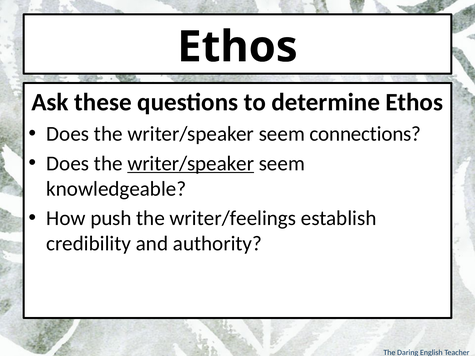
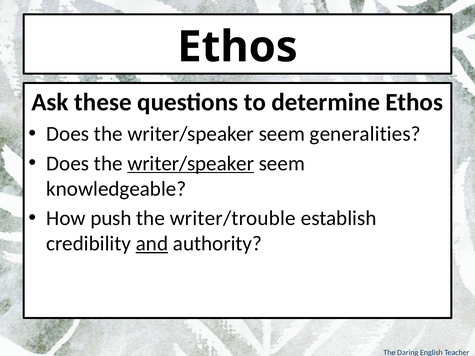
connections: connections -> generalities (365, 134)
writer/feelings: writer/feelings -> writer/trouble (233, 218)
and underline: none -> present (152, 244)
